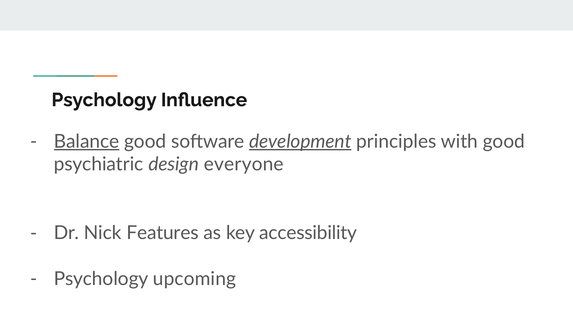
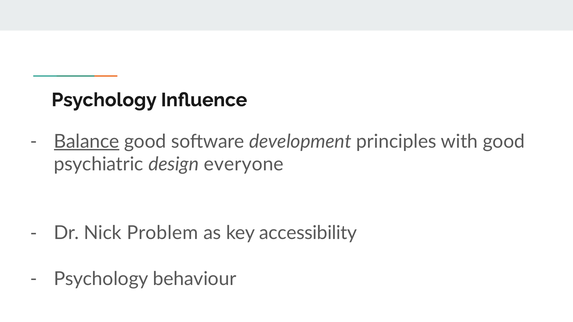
development underline: present -> none (300, 142)
Features: Features -> Problem (162, 233)
upcoming: upcoming -> behaviour (195, 279)
